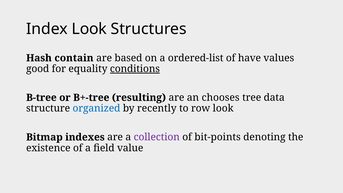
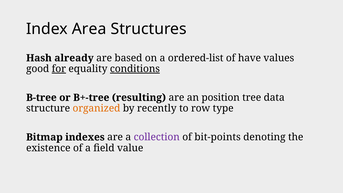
Index Look: Look -> Area (89, 29)
contain: contain -> already (74, 58)
for underline: none -> present (59, 69)
chooses: chooses -> position (221, 98)
organized colour: blue -> orange (96, 108)
row look: look -> type (223, 108)
